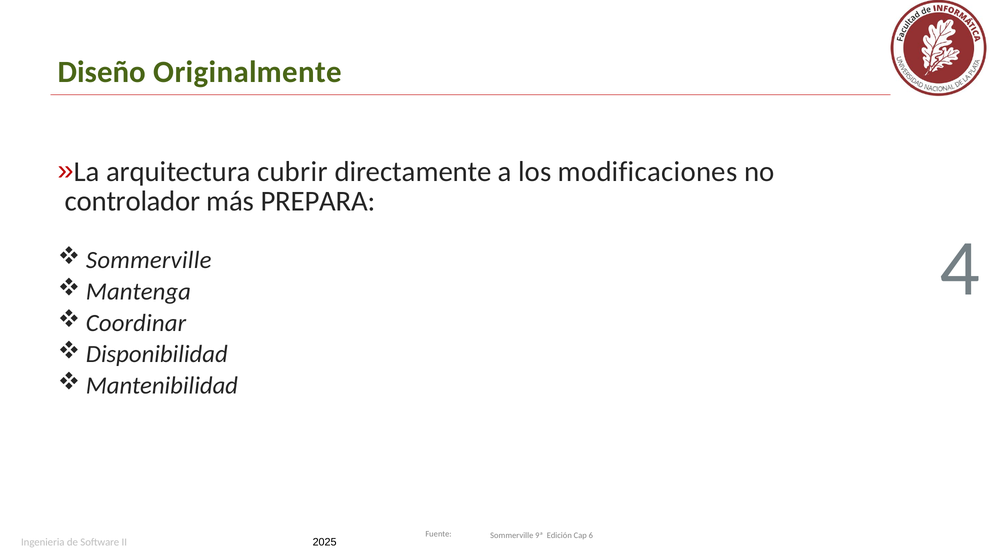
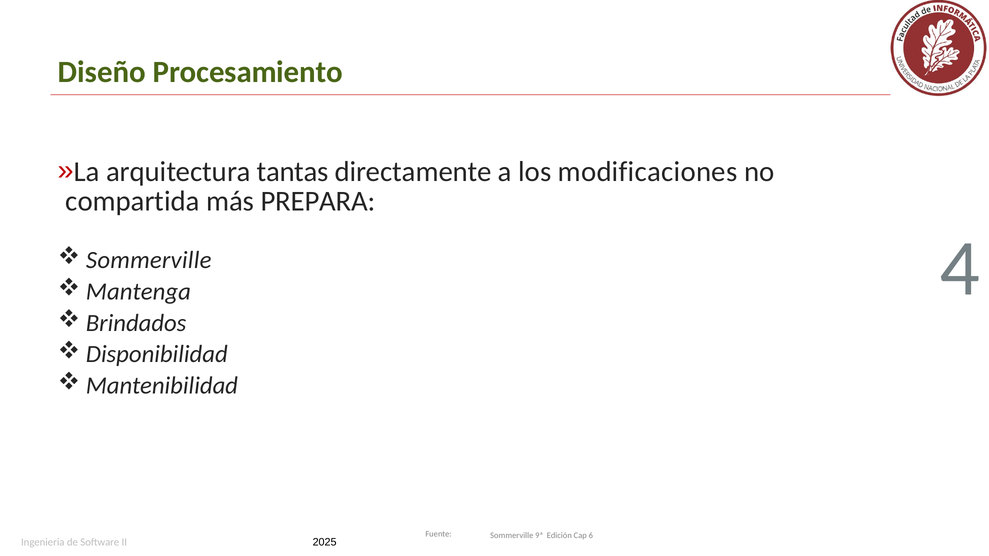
Originalmente: Originalmente -> Procesamiento (248, 72)
cubrir: cubrir -> tantas (293, 172)
controlador: controlador -> compartida (132, 201)
Coordinar: Coordinar -> Brindados (136, 323)
